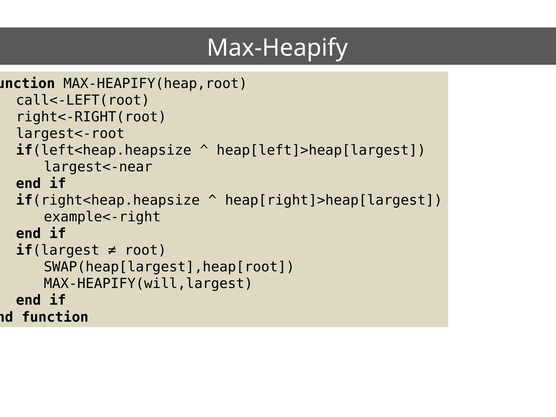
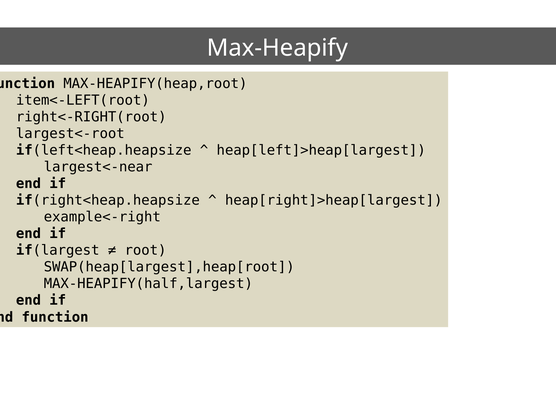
call<-LEFT(root: call<-LEFT(root -> item<-LEFT(root (83, 100)
MAX-HEAPIFY(will,largest: MAX-HEAPIFY(will,largest -> MAX-HEAPIFY(half,largest (148, 284)
